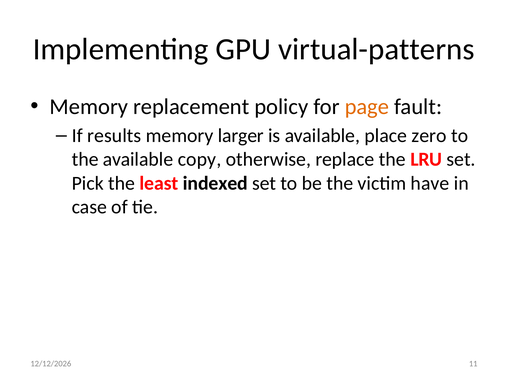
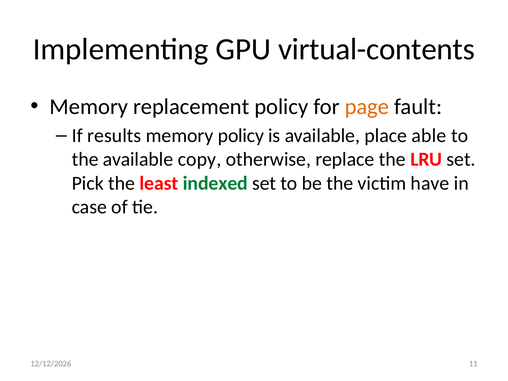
virtual-patterns: virtual-patterns -> virtual-contents (377, 49)
memory larger: larger -> policy (241, 136)
zero: zero -> able (429, 136)
indexed colour: black -> green (215, 183)
